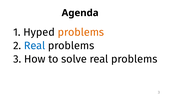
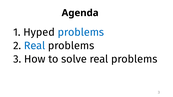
problems colour: orange -> blue (81, 32)
